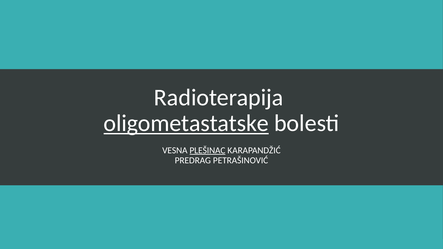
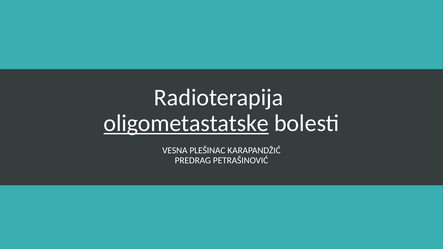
PLEŠINAC underline: present -> none (207, 150)
